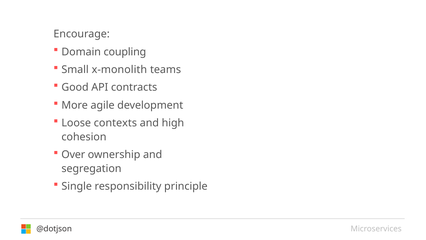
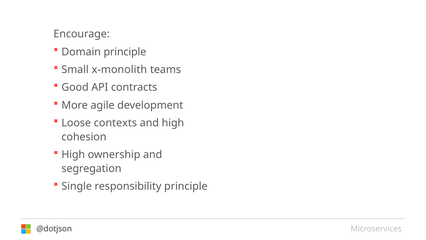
Domain coupling: coupling -> principle (125, 52)
Over: Over -> High (73, 154)
